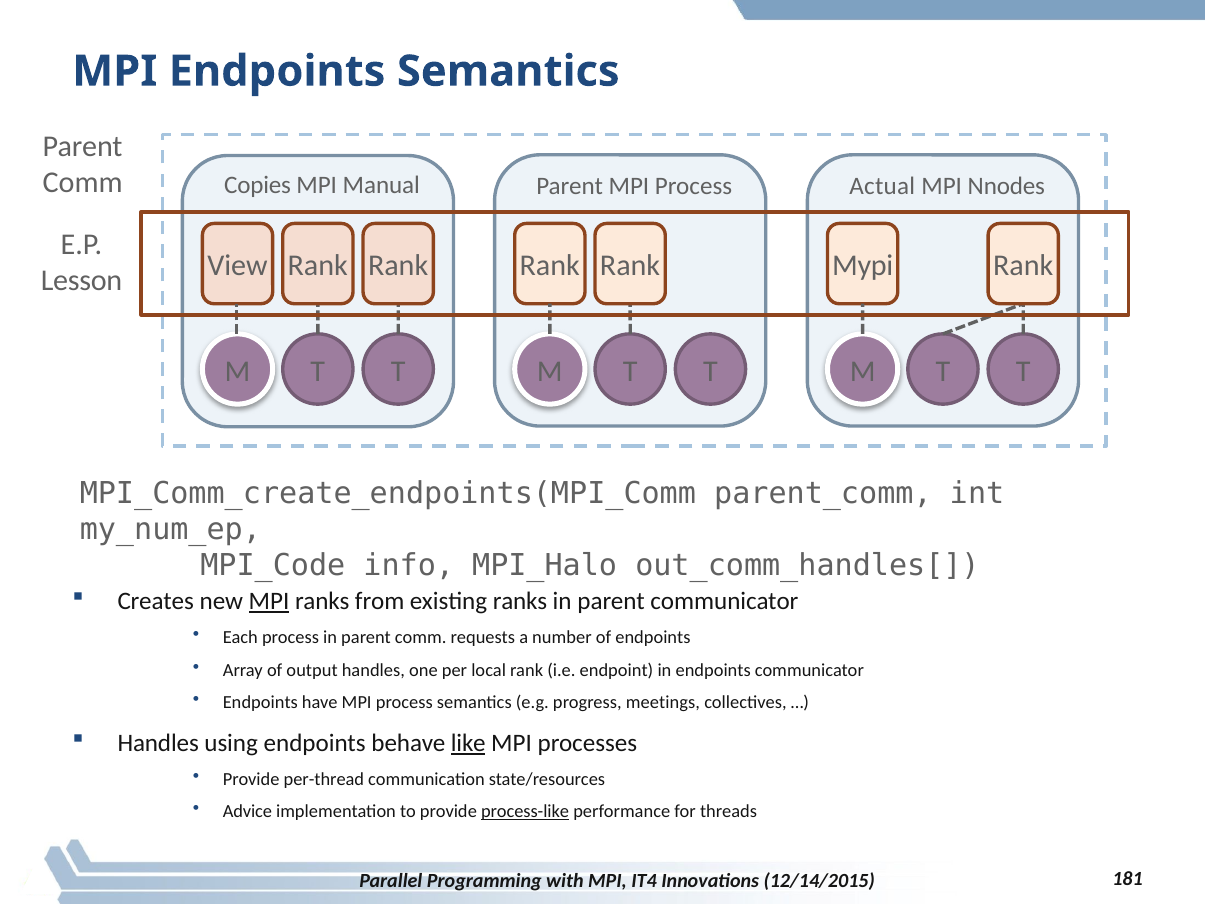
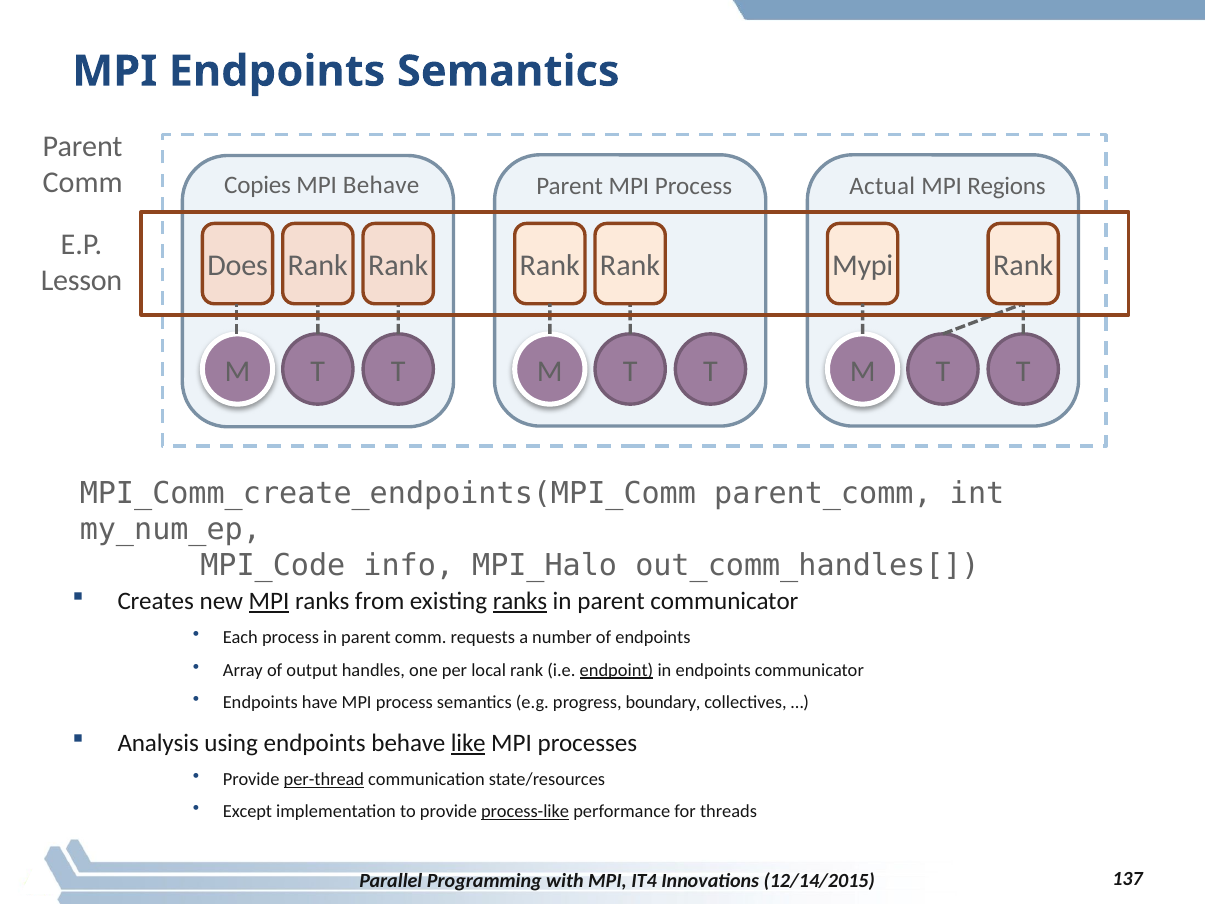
MPI Manual: Manual -> Behave (381, 186)
Nnodes: Nnodes -> Regions (1006, 186)
View: View -> Does (238, 266)
ranks underline: none -> present (520, 601)
endpoint underline: none -> present (616, 670)
meetings: meetings -> boundary (663, 702)
Handles: Handles -> Analysis (158, 743)
per-thread underline: none -> present (324, 779)
Advice: Advice -> Except (247, 812)
181: 181 -> 137 (1127, 879)
